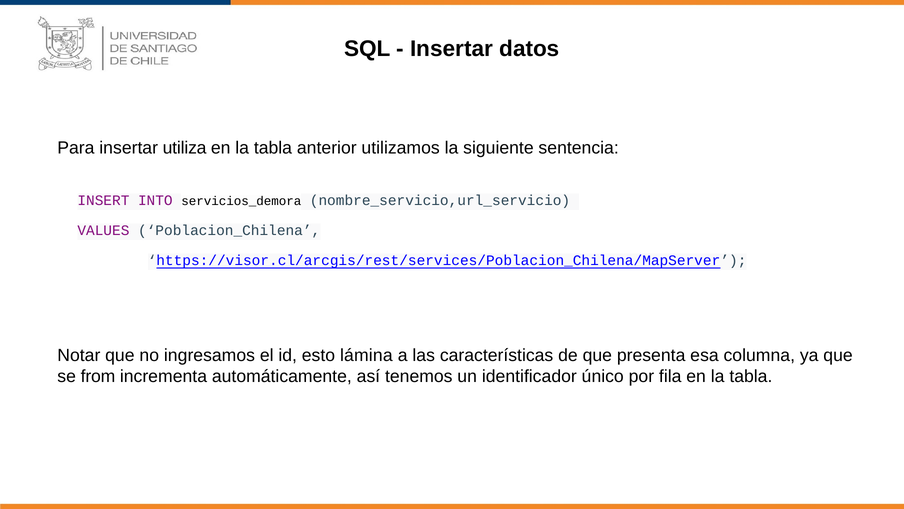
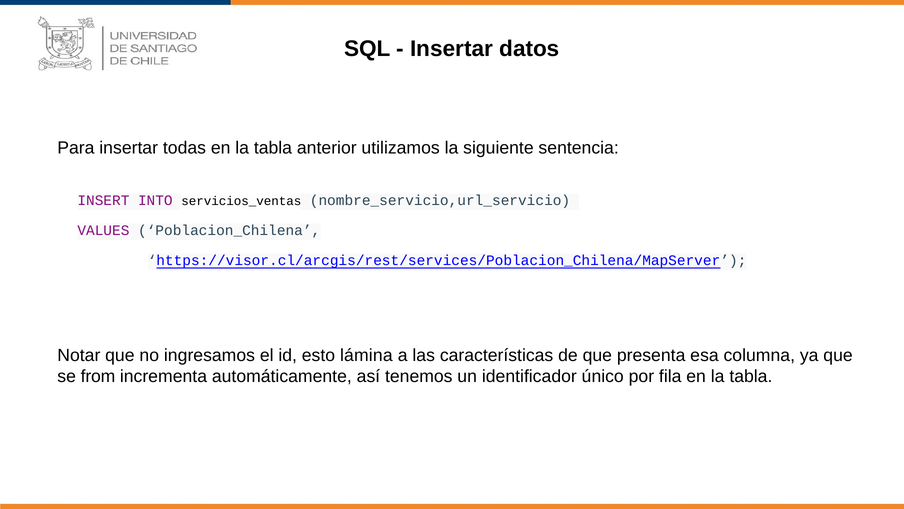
utiliza: utiliza -> todas (184, 148)
servicios_demora: servicios_demora -> servicios_ventas (241, 201)
